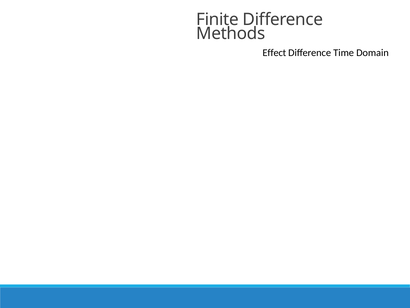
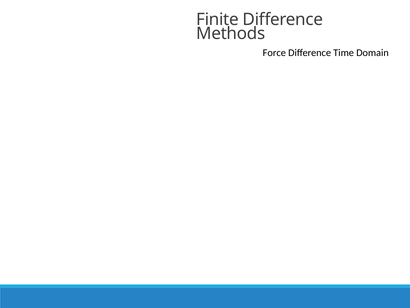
Effect: Effect -> Force (274, 53)
